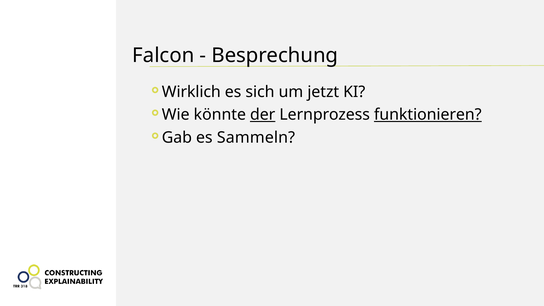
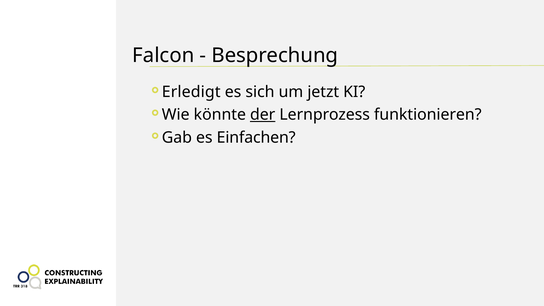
Wirklich: Wirklich -> Erledigt (191, 92)
funktionieren underline: present -> none (428, 115)
Sammeln: Sammeln -> Einfachen (256, 137)
